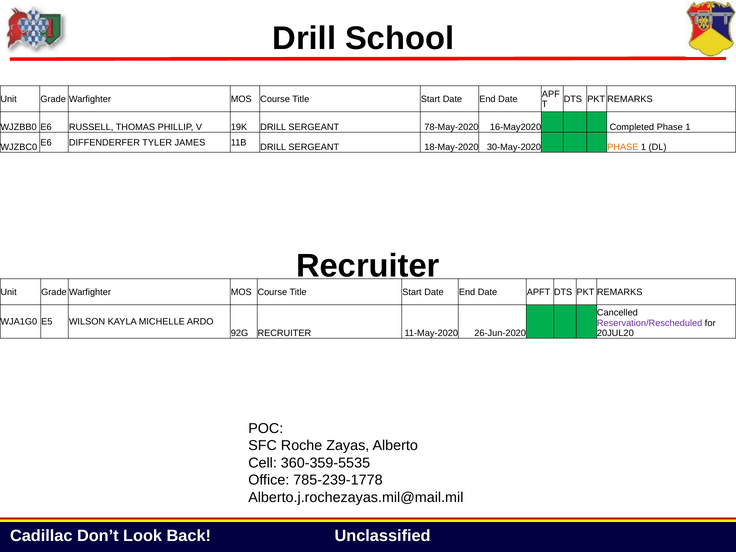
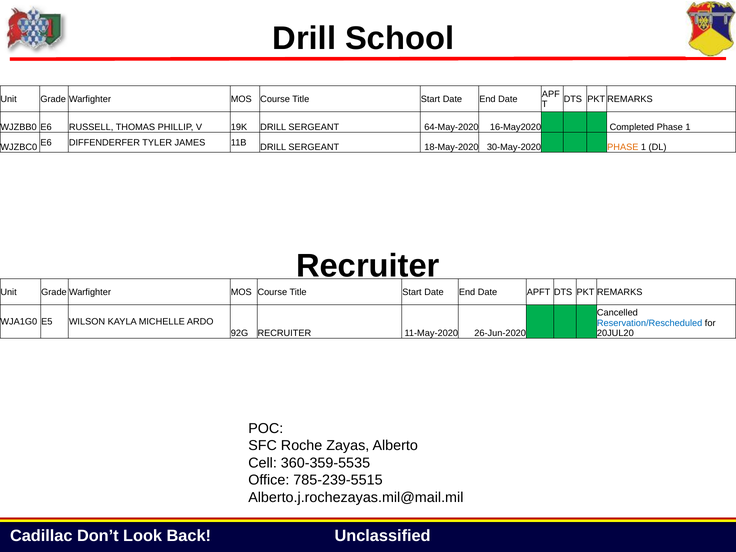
78-May-2020: 78-May-2020 -> 64-May-2020 (451, 127)
Reservation/Rescheduled colour: purple -> blue (650, 323)
785-239-1778: 785-239-1778 -> 785-239-5515 (338, 480)
